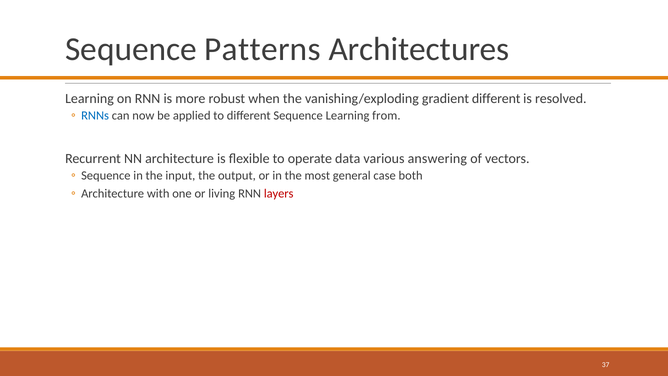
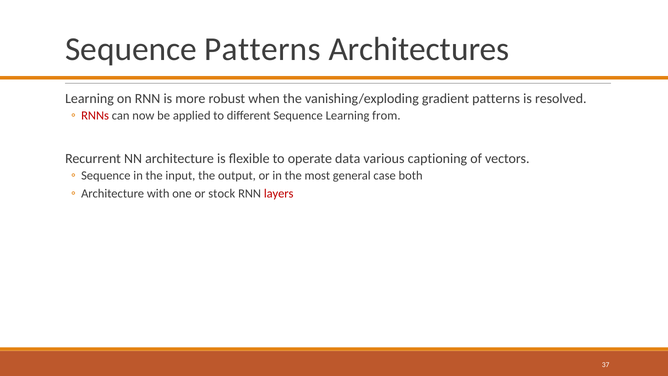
gradient different: different -> patterns (496, 98)
RNNs colour: blue -> red (95, 115)
answering: answering -> captioning (437, 159)
living: living -> stock (222, 193)
